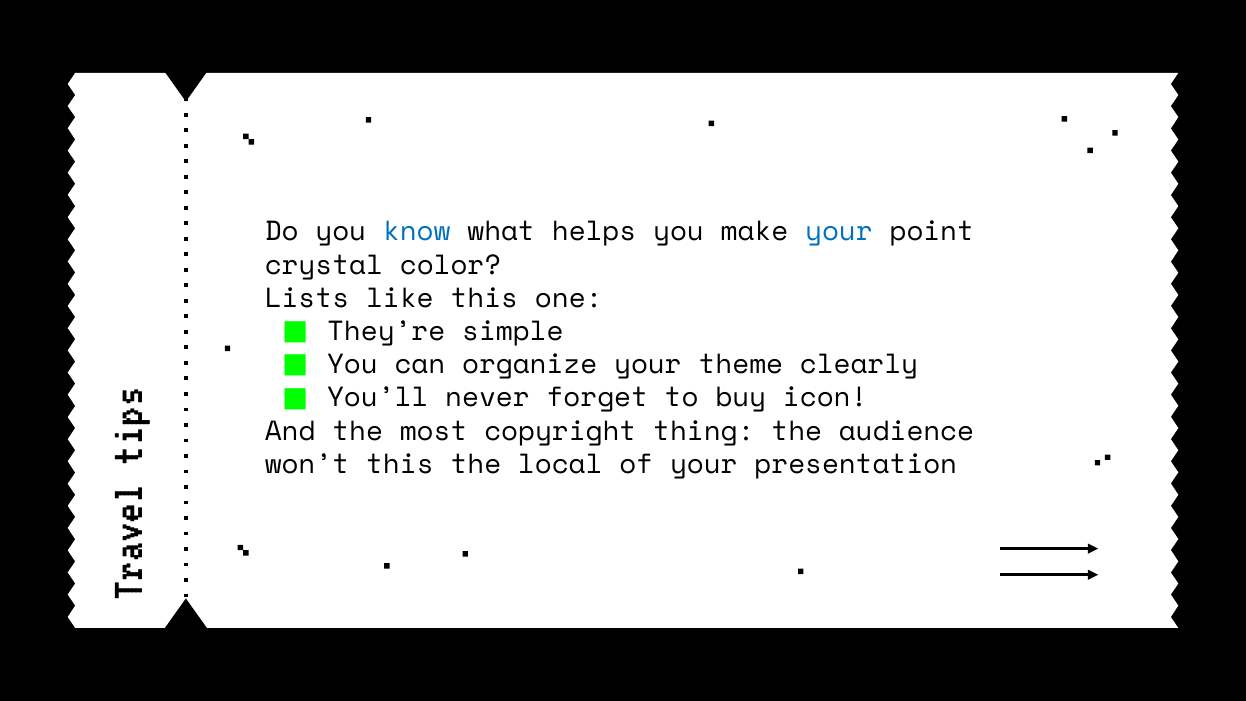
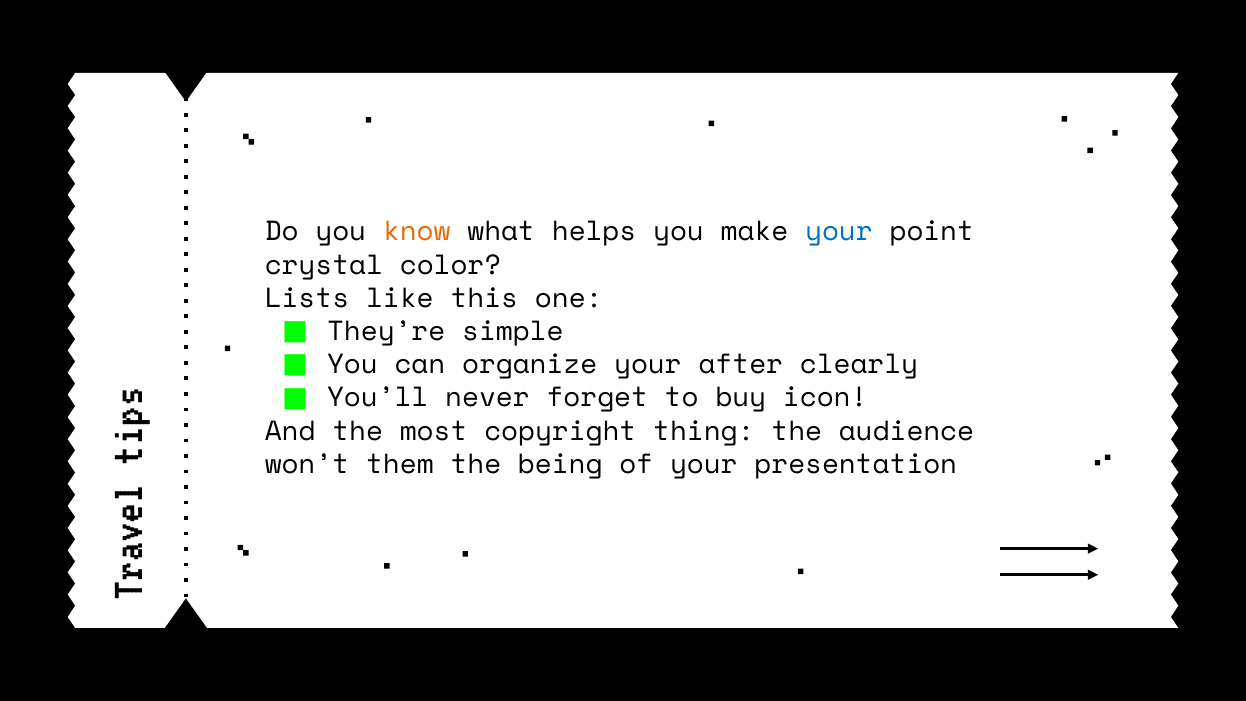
know colour: blue -> orange (417, 232)
theme: theme -> after (741, 364)
won’t this: this -> them (400, 464)
local: local -> being (560, 464)
